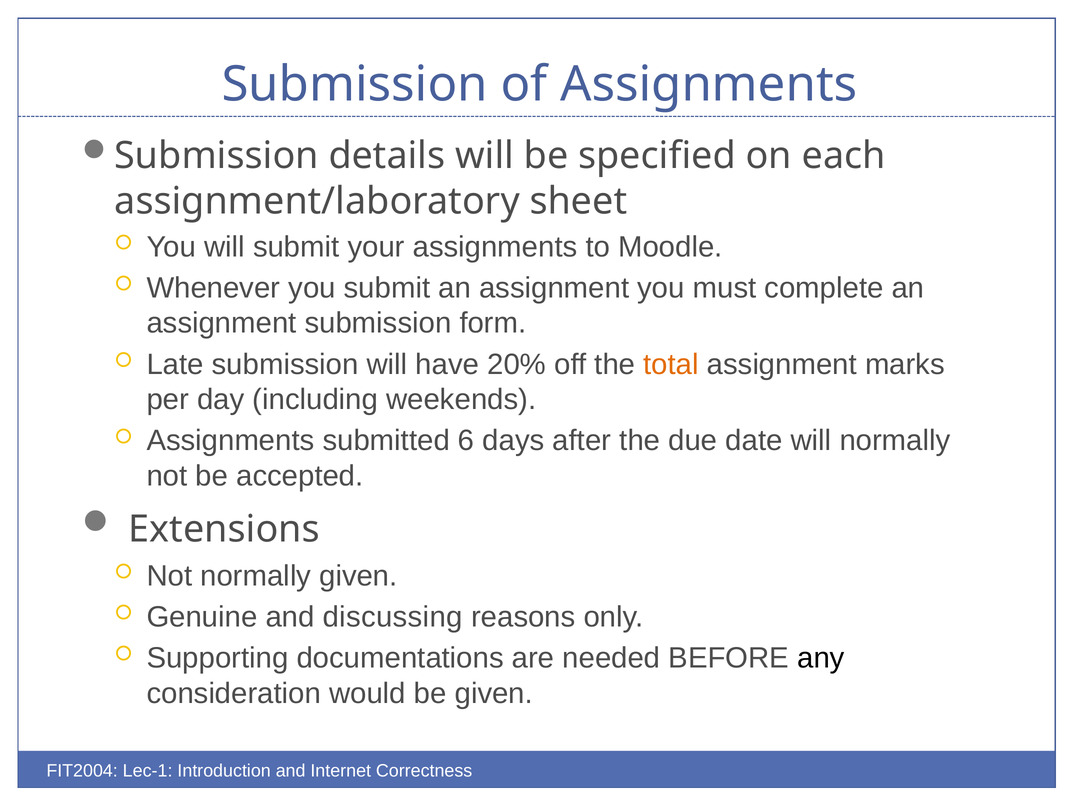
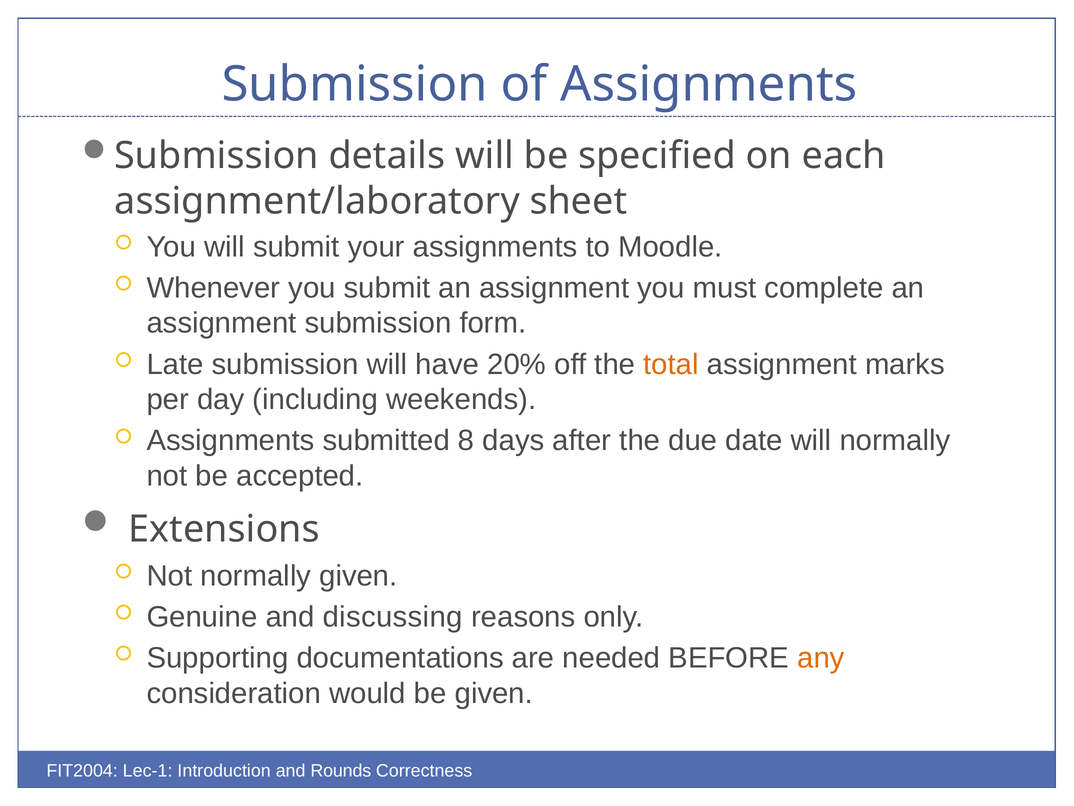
6: 6 -> 8 (466, 440)
any colour: black -> orange (821, 658)
Internet: Internet -> Rounds (341, 770)
